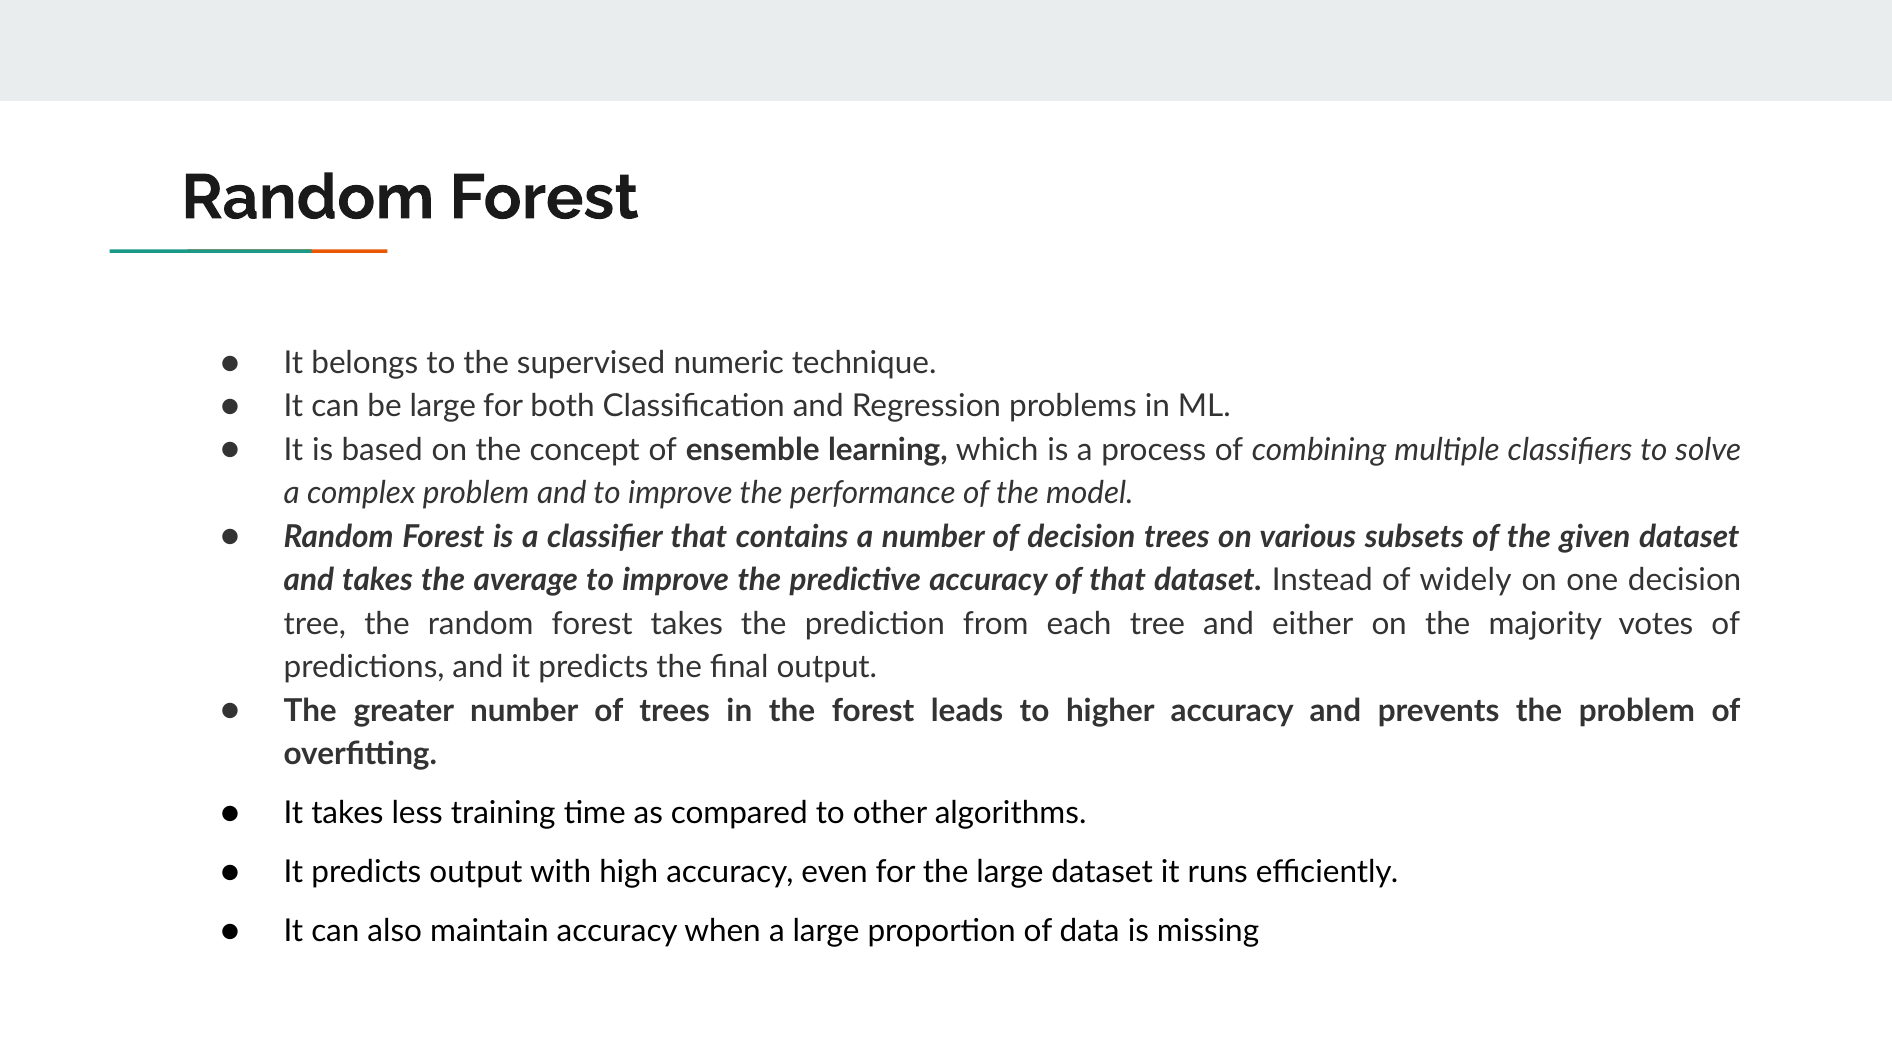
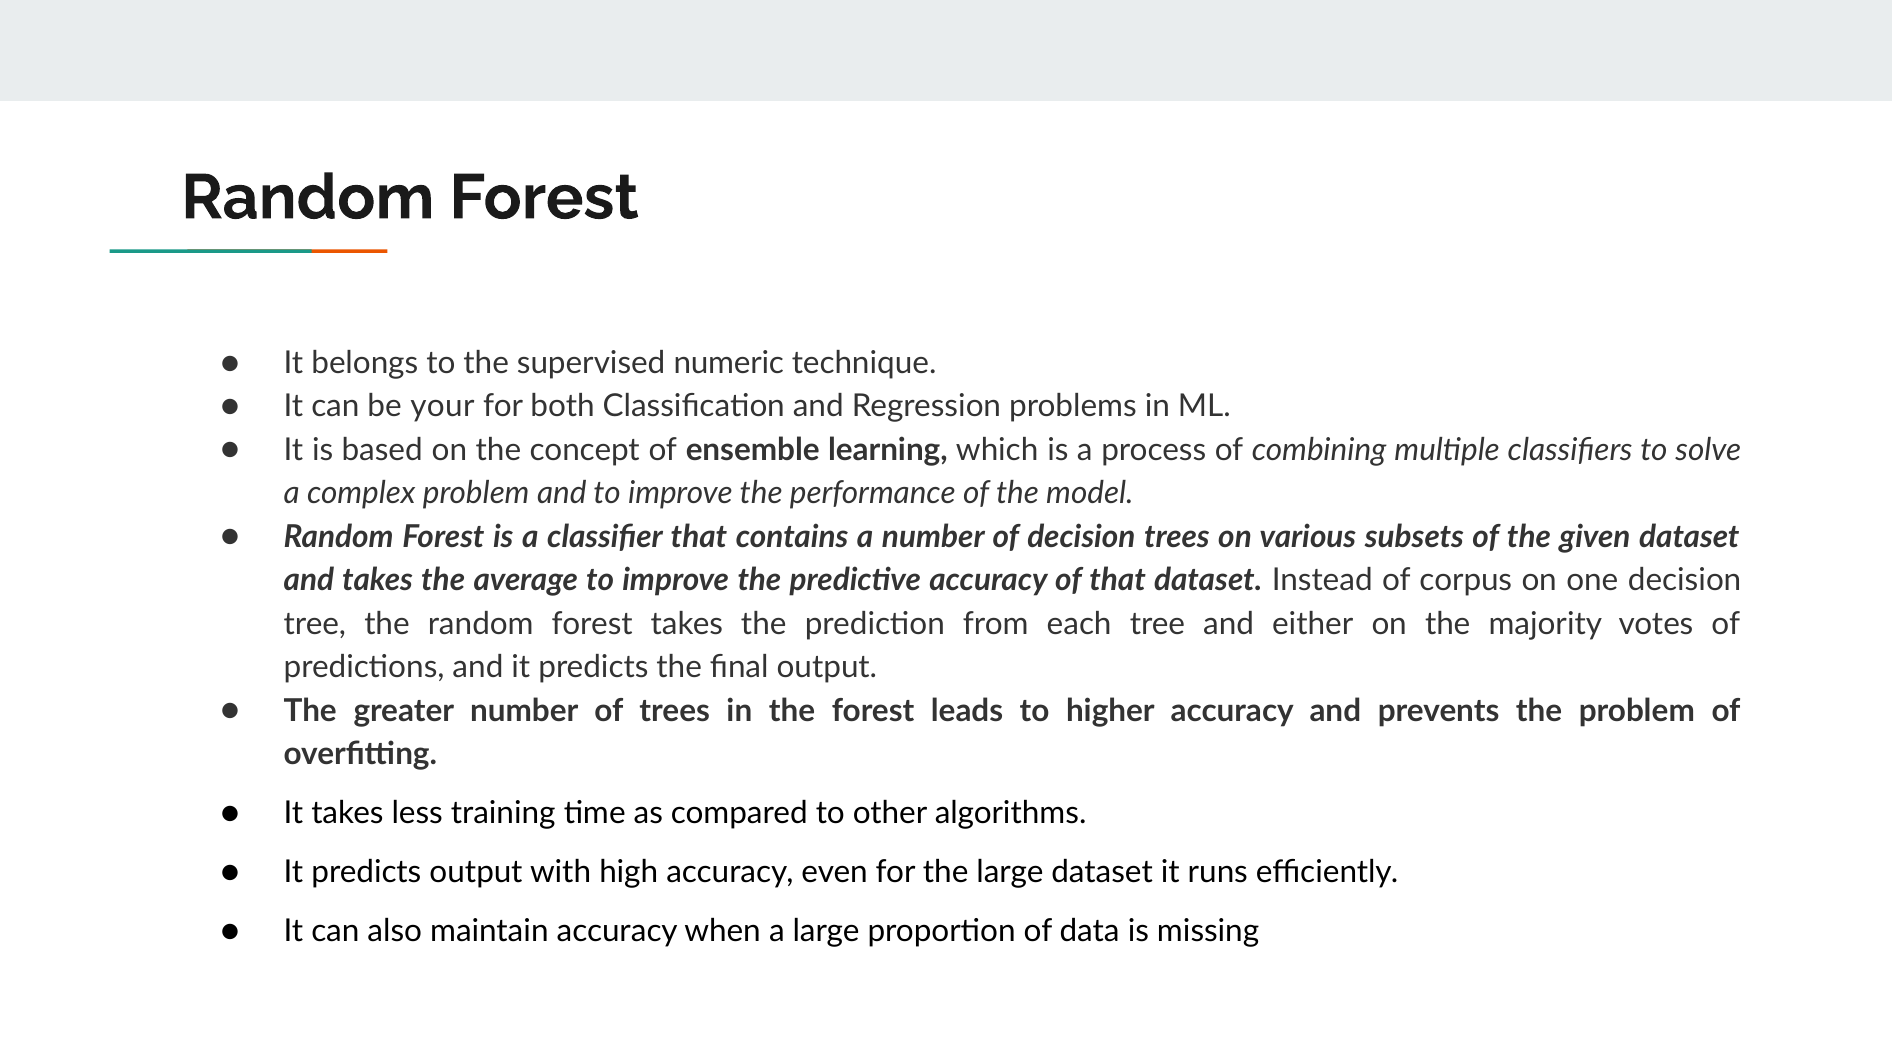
be large: large -> your (442, 407)
widely: widely -> corpus (1466, 581)
